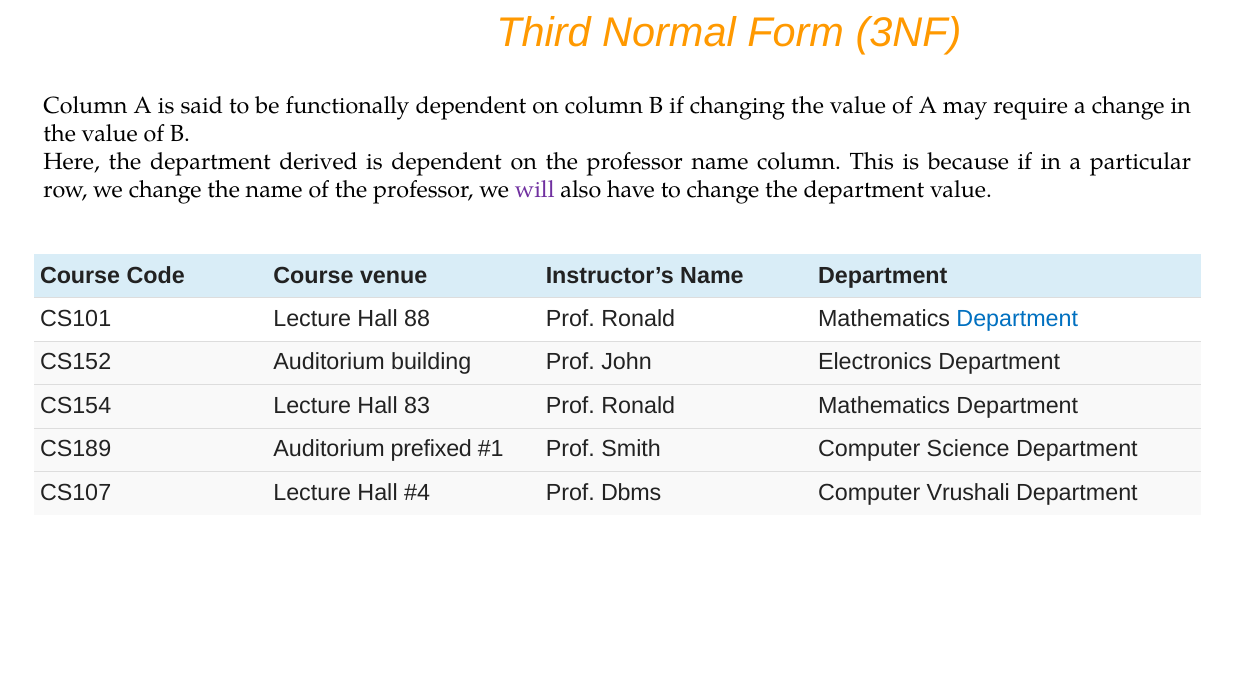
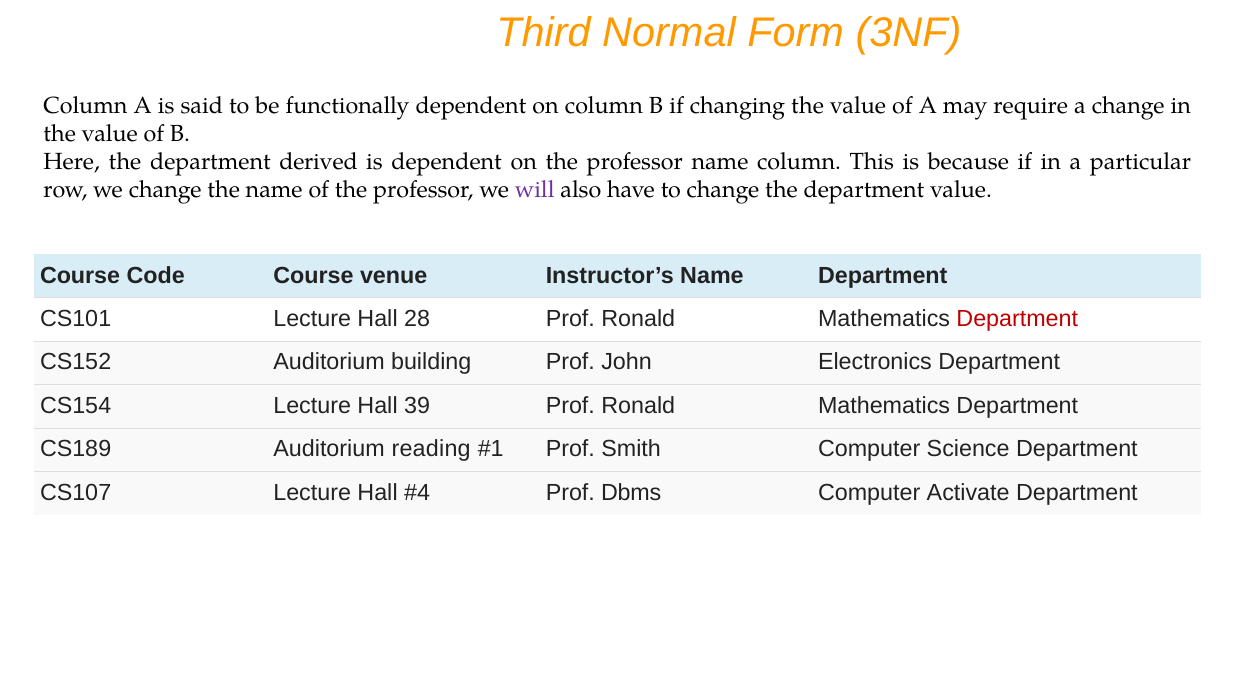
88: 88 -> 28 (417, 319)
Department colour: blue -> red (1017, 319)
83: 83 -> 39 (417, 406)
prefixed: prefixed -> reading (431, 449)
Vrushali: Vrushali -> Activate (968, 493)
